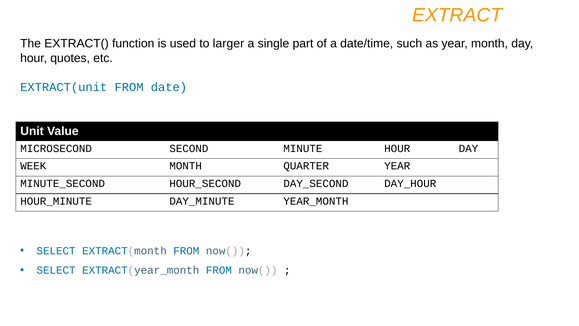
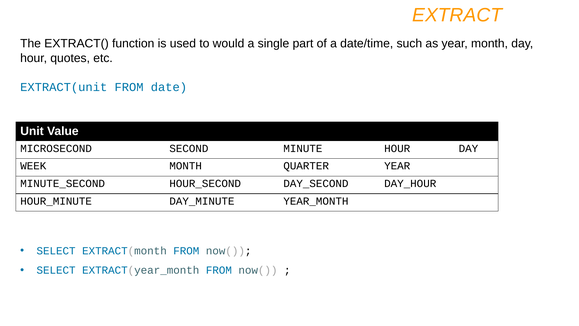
larger: larger -> would (229, 44)
